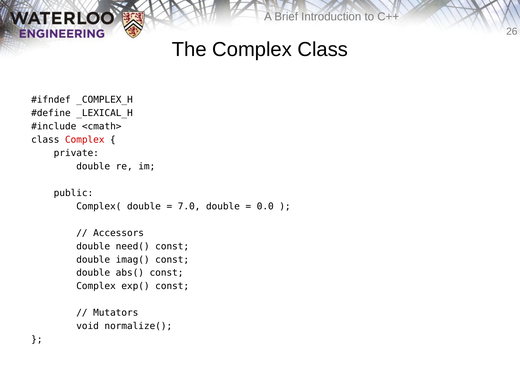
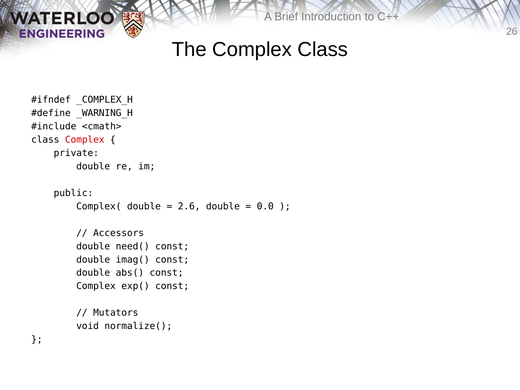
_LEXICAL_H: _LEXICAL_H -> _WARNING_H (105, 113)
7.0: 7.0 -> 2.6 (189, 206)
